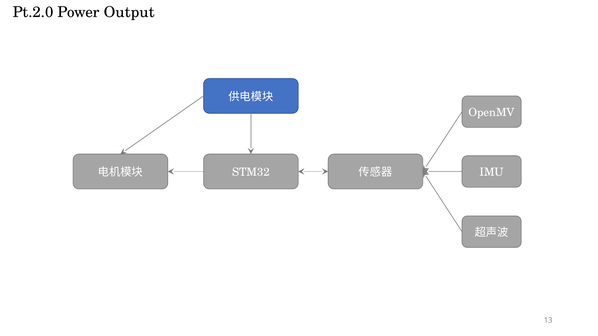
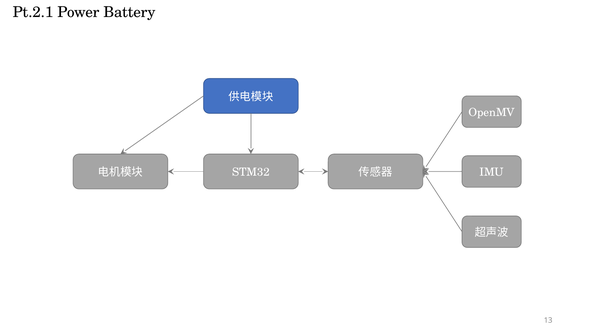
Pt.2.0: Pt.2.0 -> Pt.2.1 (33, 12)
Output: Output -> Battery (129, 12)
